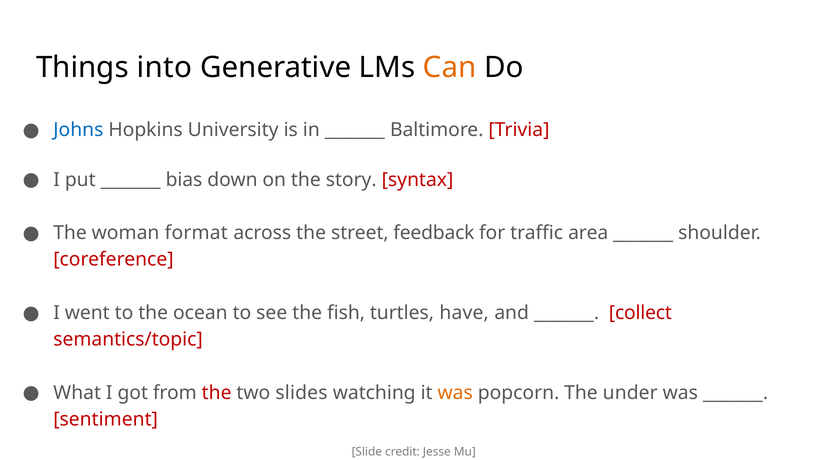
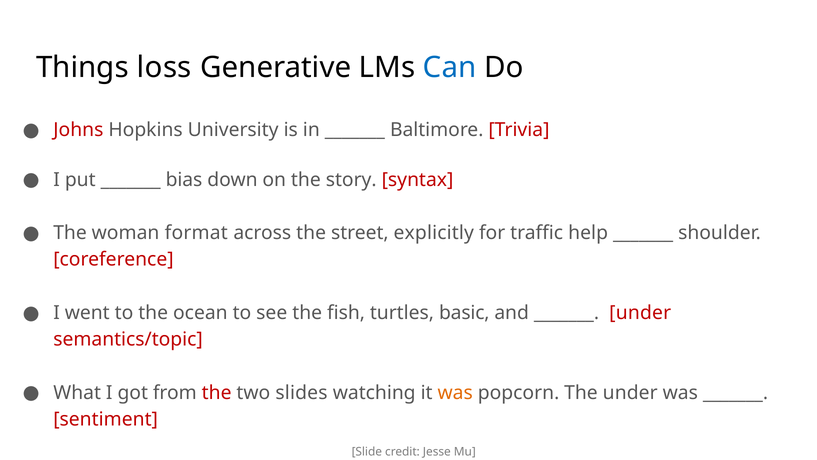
into: into -> loss (164, 68)
Can colour: orange -> blue (450, 68)
Johns colour: blue -> red (78, 130)
feedback: feedback -> explicitly (434, 233)
area: area -> help (588, 233)
turtles have: have -> basic (464, 313)
collect: collect -> under (640, 313)
